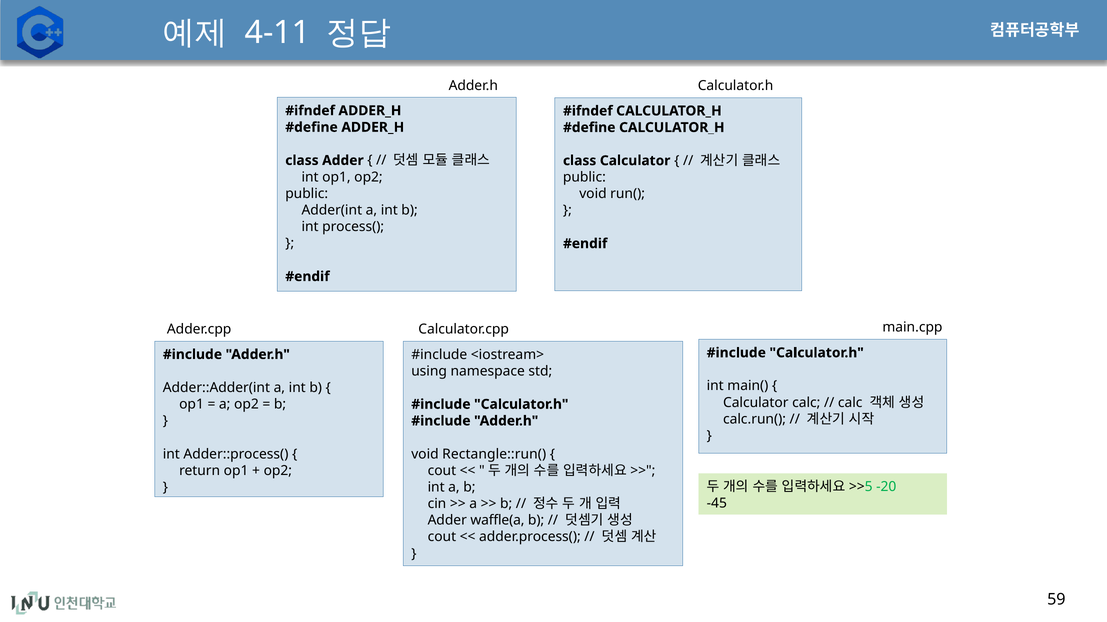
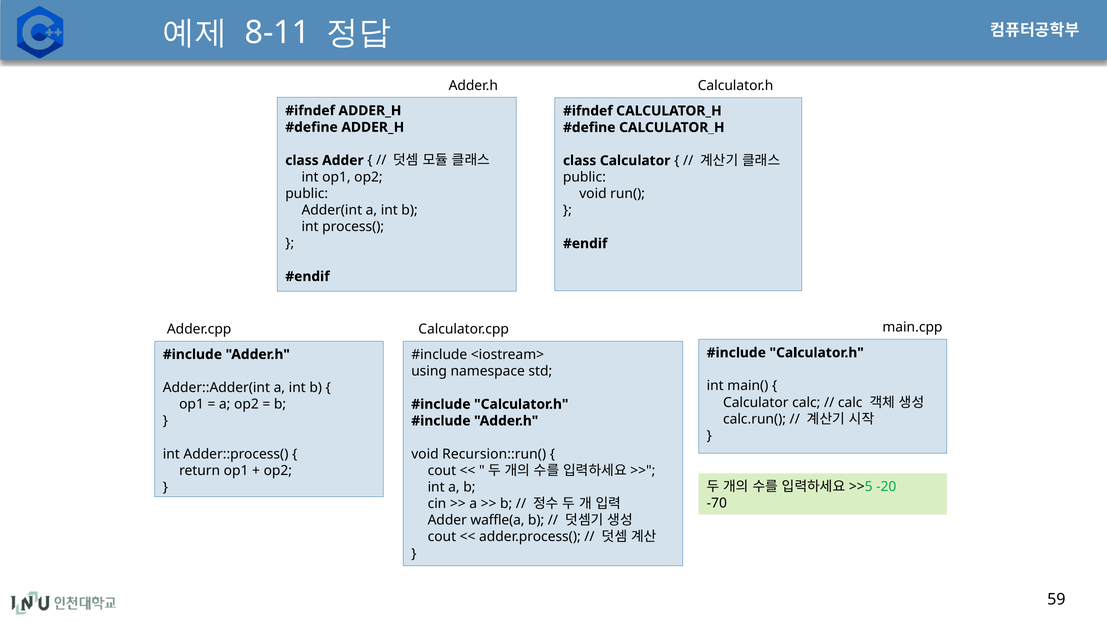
4-11: 4-11 -> 8-11 (277, 32)
Rectangle::run(: Rectangle::run( -> Recursion::run( (494, 454)
-45: -45 -> -70 (717, 504)
